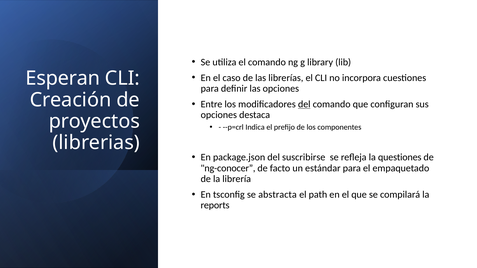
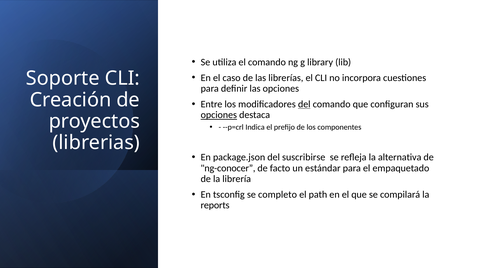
Esperan: Esperan -> Soporte (63, 78)
opciones underline: none -> present (219, 115)
questiones: questiones -> alternativa (400, 158)
abstracta: abstracta -> completo (278, 195)
